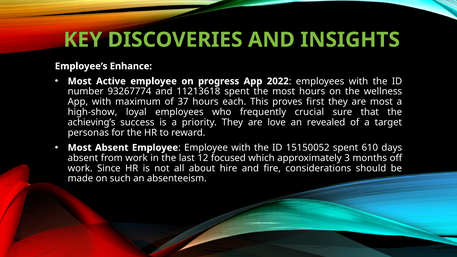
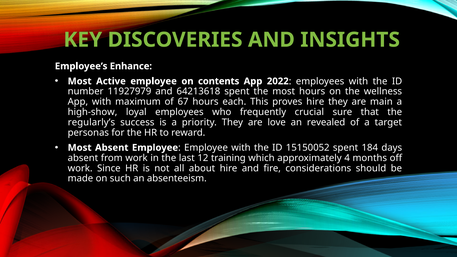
progress: progress -> contents (219, 81)
93267774: 93267774 -> 11927979 (129, 92)
11213618: 11213618 -> 64213618 (198, 92)
37: 37 -> 67 (183, 102)
proves first: first -> hire (315, 102)
are most: most -> main (381, 102)
achieving’s: achieving’s -> regularly’s (91, 122)
610: 610 -> 184 (370, 148)
focused: focused -> training (228, 158)
3: 3 -> 4 (347, 158)
